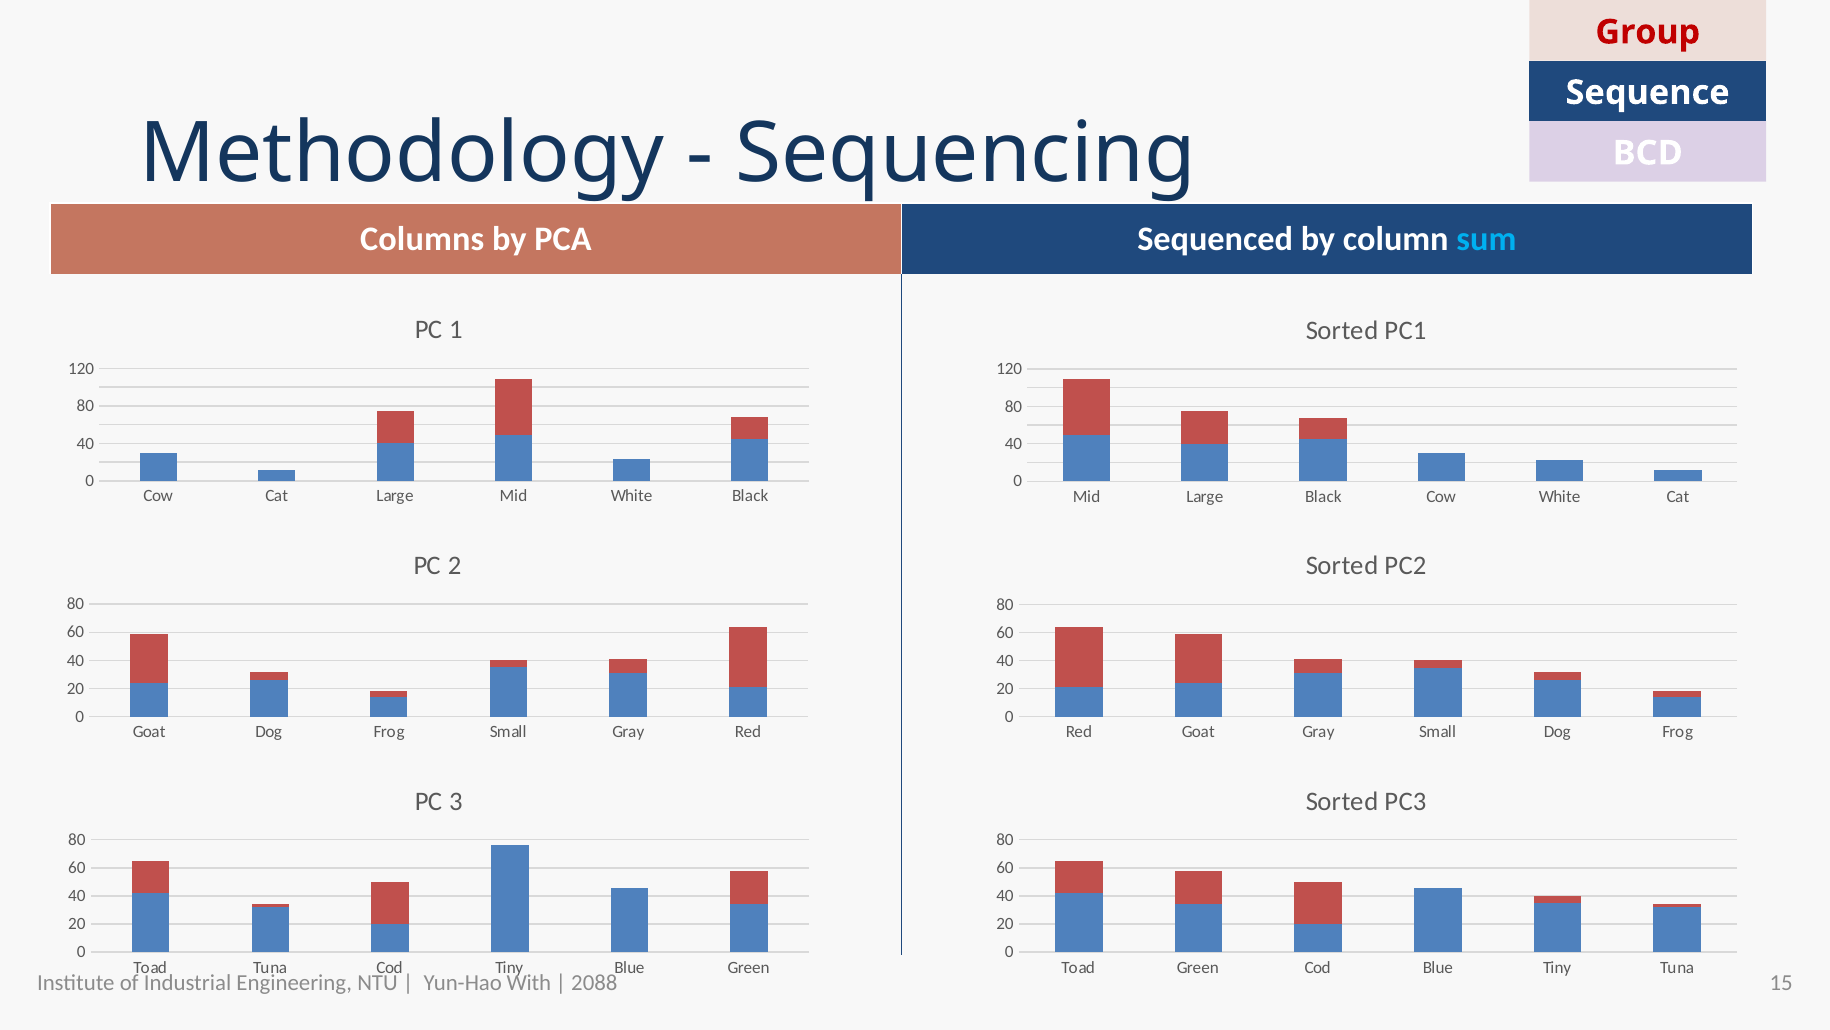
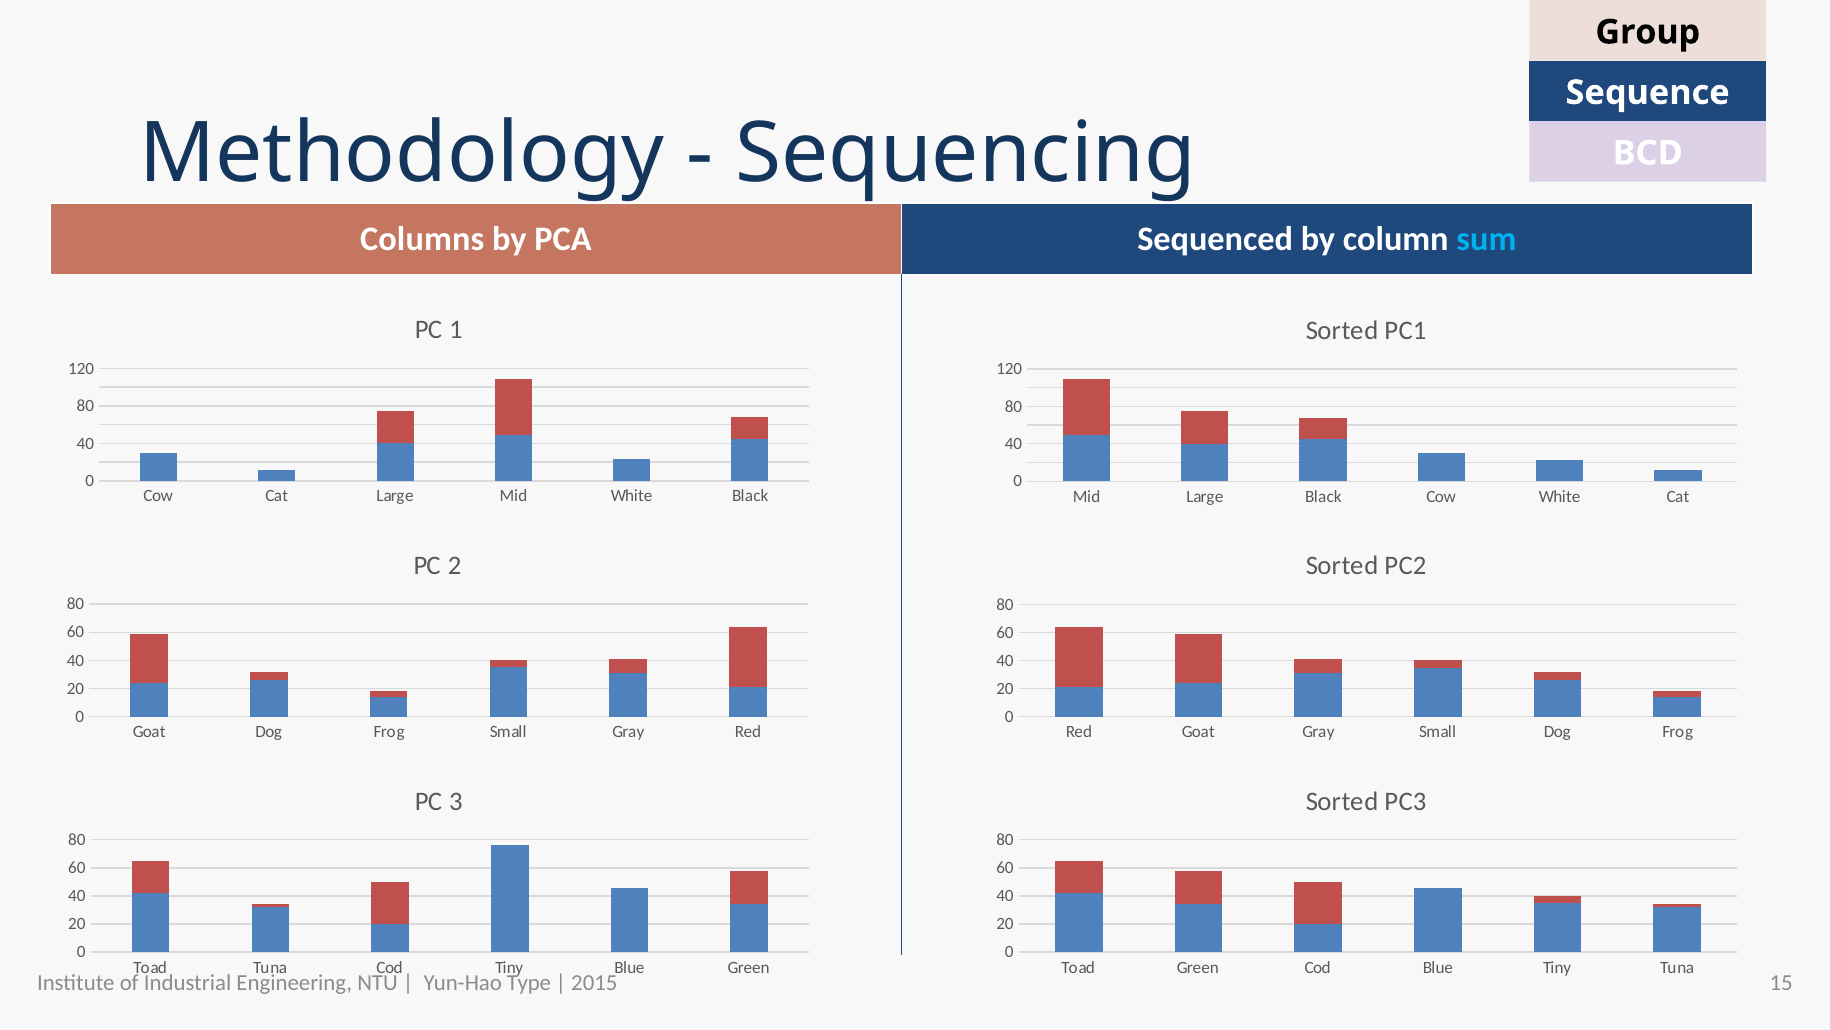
Group colour: red -> black (1648, 32)
With: With -> Type (529, 983)
2088: 2088 -> 2015 (594, 983)
